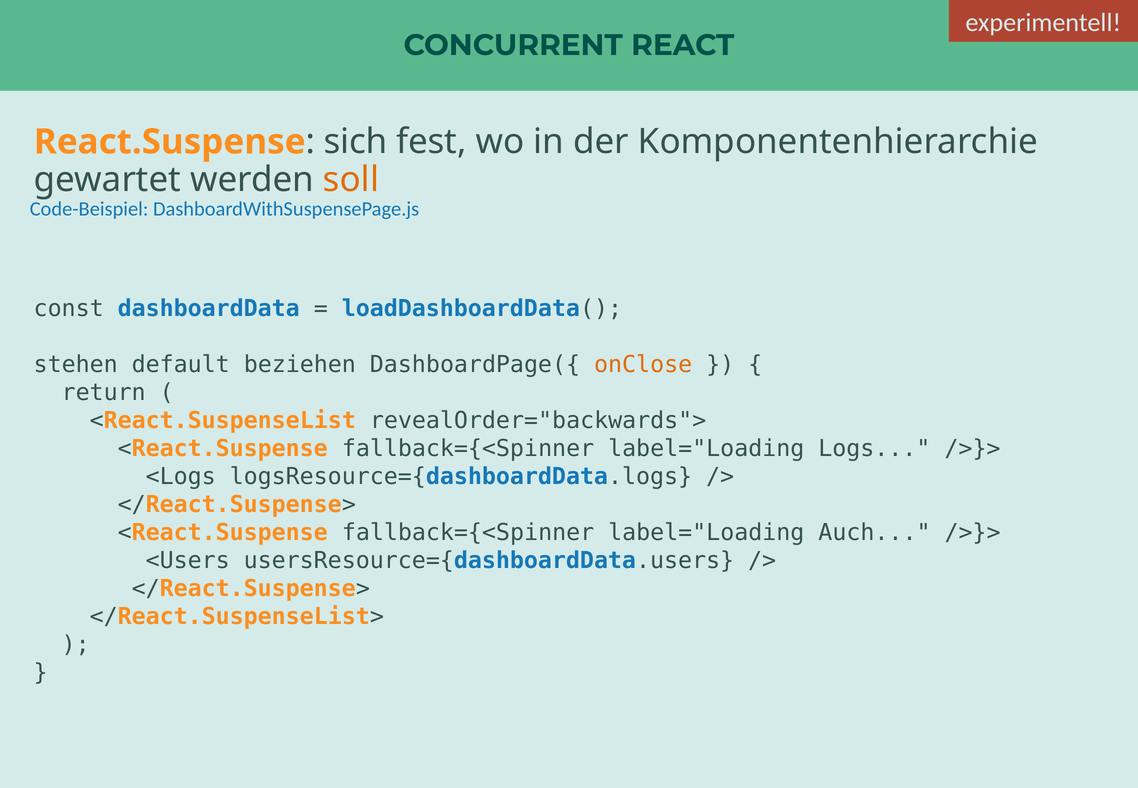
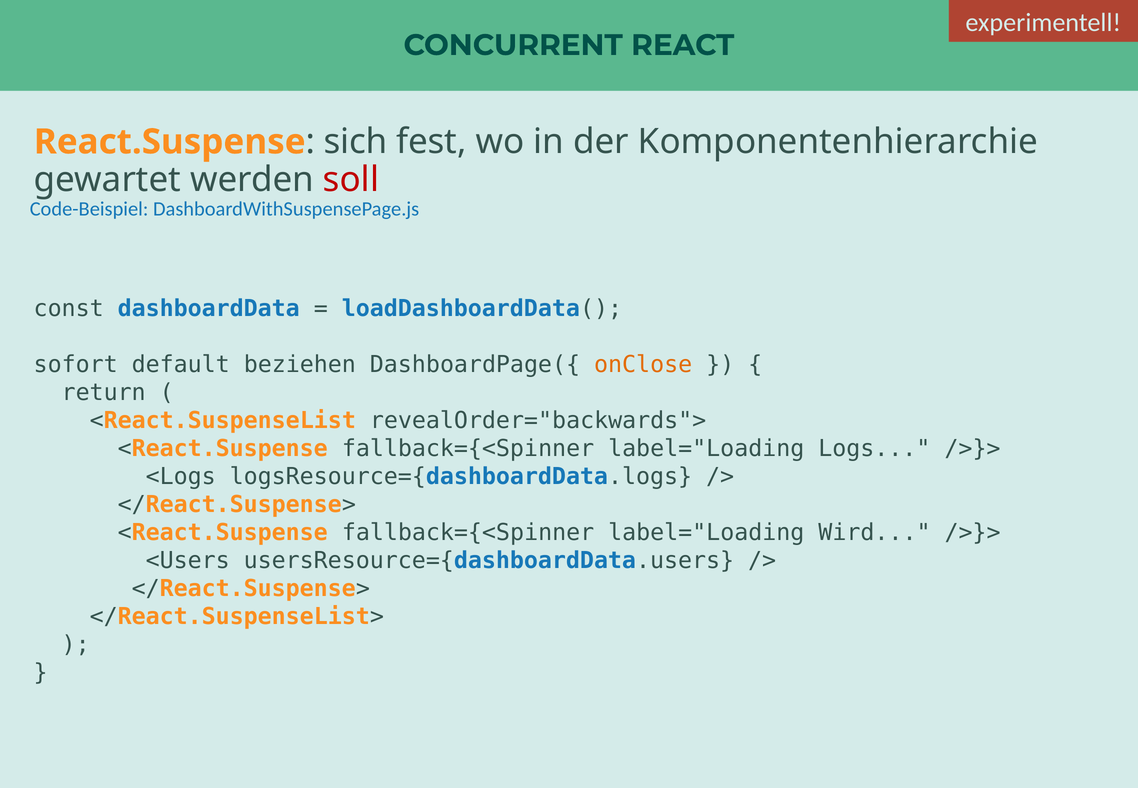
soll colour: orange -> red (351, 180)
stehen: stehen -> sofort (76, 364)
Auch: Auch -> Wird (874, 532)
